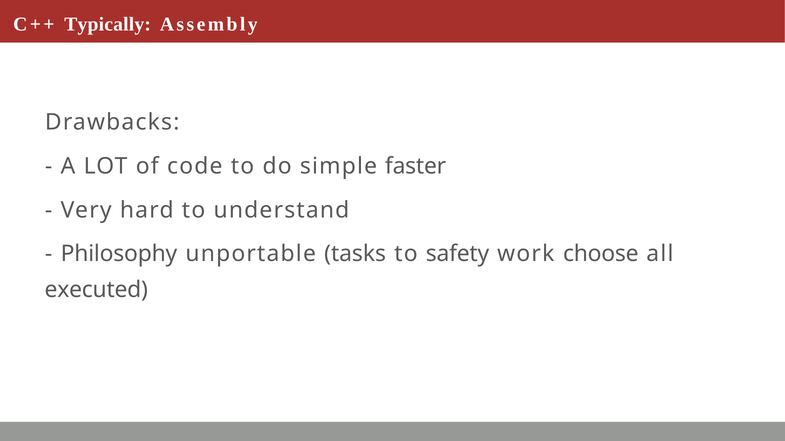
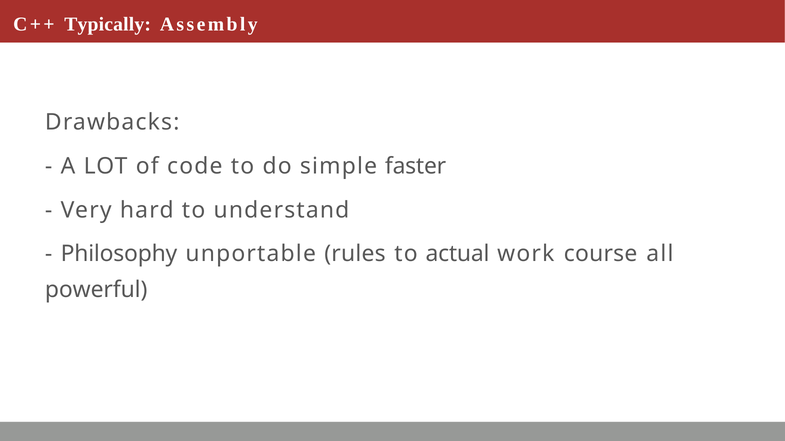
tasks: tasks -> rules (355, 254)
safety: safety -> actual (458, 254)
choose: choose -> course (601, 254)
executed: executed -> powerful (96, 290)
